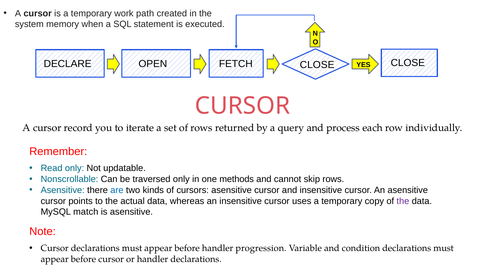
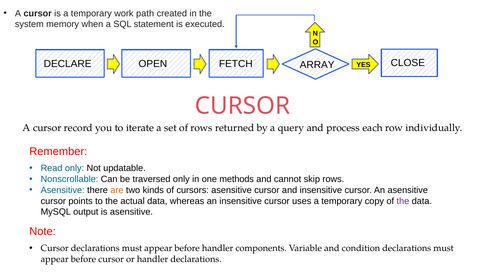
CLOSE: CLOSE -> ARRAY (317, 65)
are colour: blue -> orange (117, 190)
match: match -> output (86, 212)
progression: progression -> components (261, 248)
